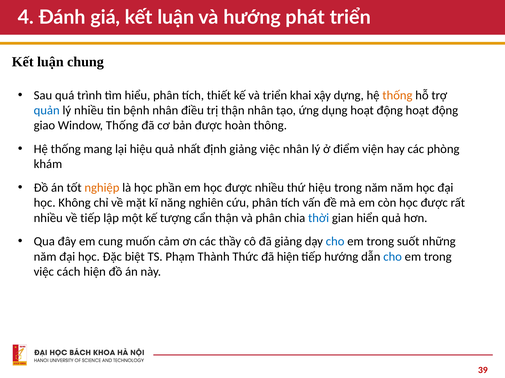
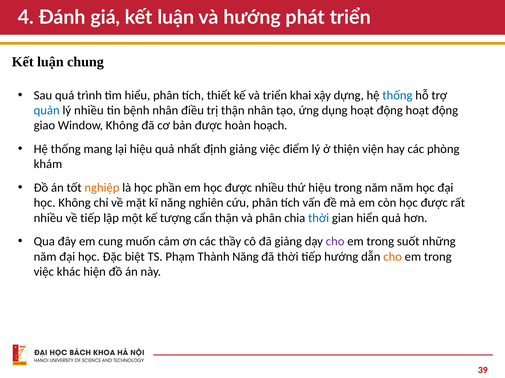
thống colour: orange -> blue (397, 95)
Window Thống: Thống -> Không (122, 126)
thông: thông -> hoạch (270, 126)
việc nhân: nhân -> điểm (296, 149)
điểm: điểm -> thiện (346, 149)
cho colour: blue -> purple (335, 242)
Thành Thức: Thức -> Năng (245, 257)
đã hiện: hiện -> thời (288, 257)
cho colour: blue -> orange (393, 257)
cách: cách -> khác (69, 272)
